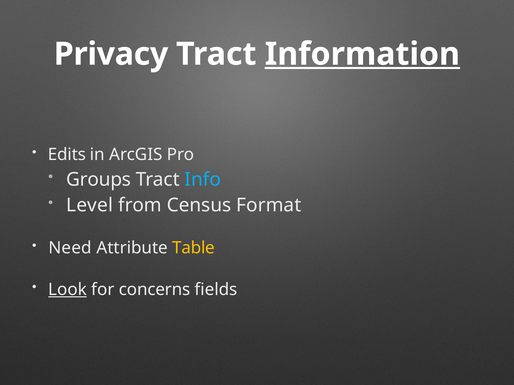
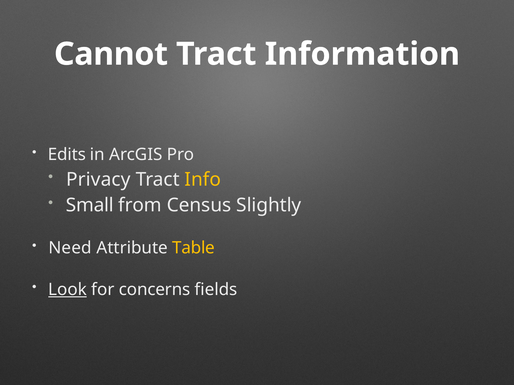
Privacy: Privacy -> Cannot (111, 54)
Information underline: present -> none (362, 54)
Groups: Groups -> Privacy (98, 180)
Info colour: light blue -> yellow (203, 180)
Level: Level -> Small (90, 206)
Format: Format -> Slightly (269, 206)
